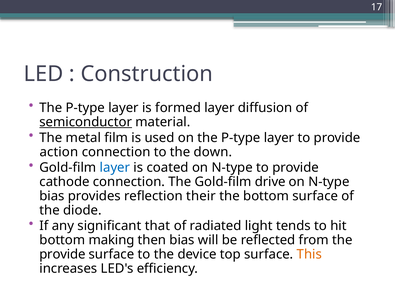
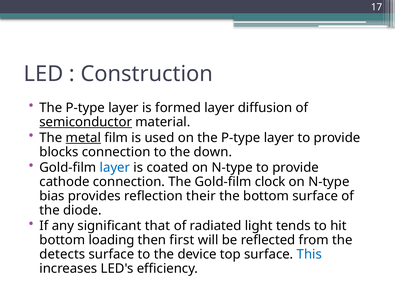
metal underline: none -> present (83, 138)
action: action -> blocks (59, 152)
drive: drive -> clock (270, 182)
making: making -> loading (112, 240)
then bias: bias -> first (182, 240)
provide: provide -> detects (62, 255)
This colour: orange -> blue (309, 255)
